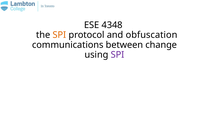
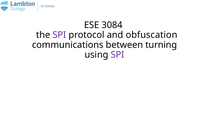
4348: 4348 -> 3084 (112, 25)
SPI colour: orange -> purple (59, 35)
change: change -> turning (161, 45)
